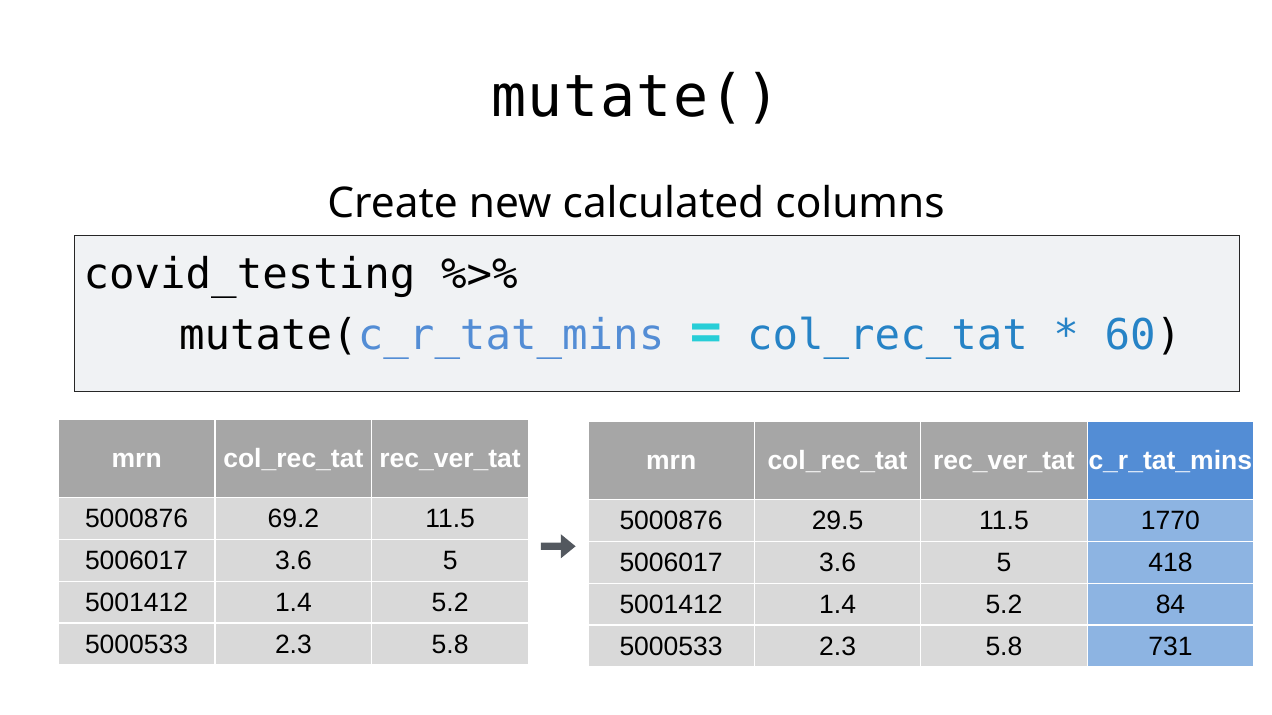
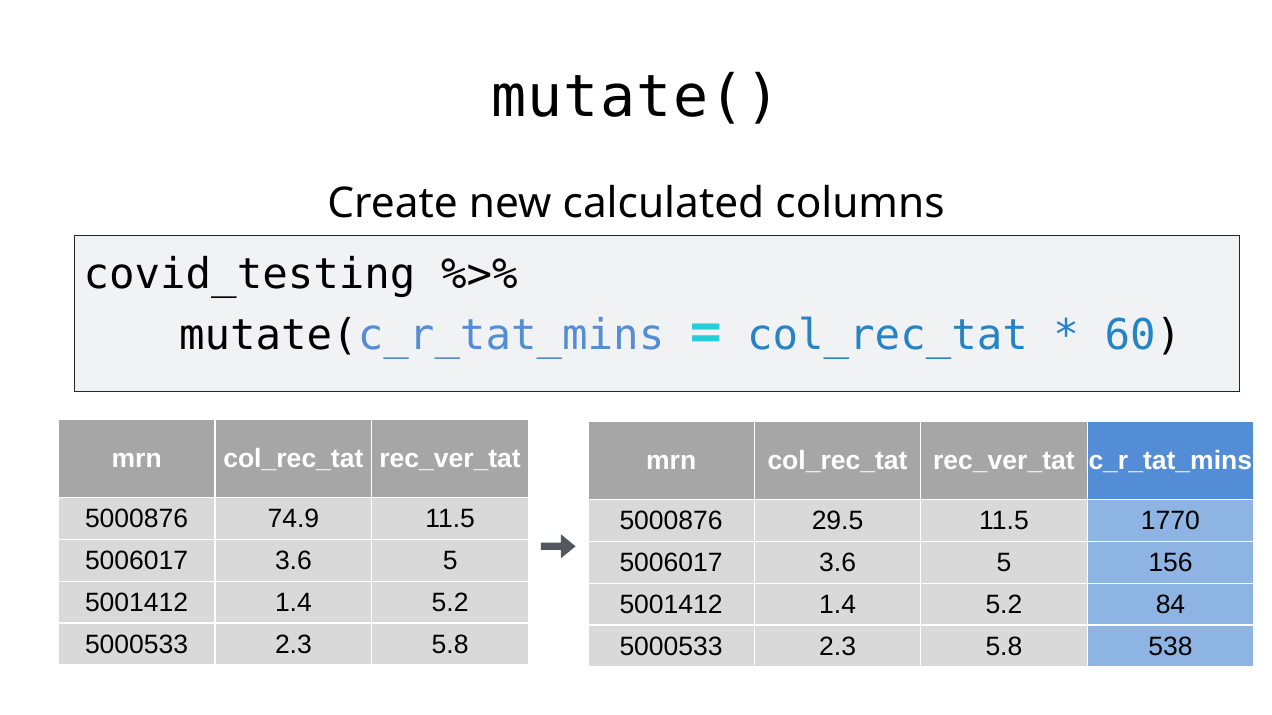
69.2: 69.2 -> 74.9 (293, 520)
418: 418 -> 156 (1170, 563)
731: 731 -> 538 (1170, 647)
